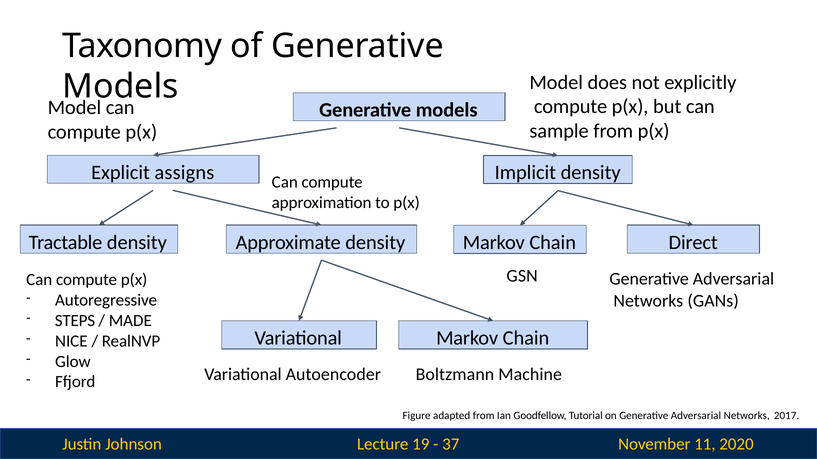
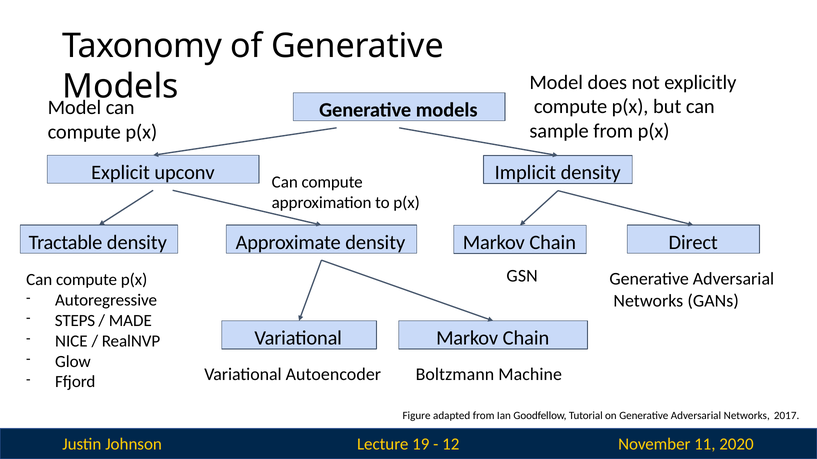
assigns: assigns -> upconv (185, 173)
37: 37 -> 12 (451, 445)
